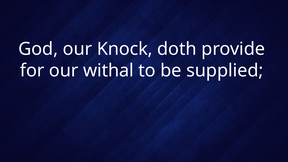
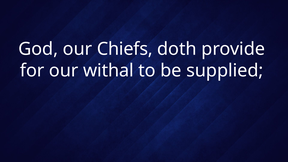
Knock: Knock -> Chiefs (125, 49)
